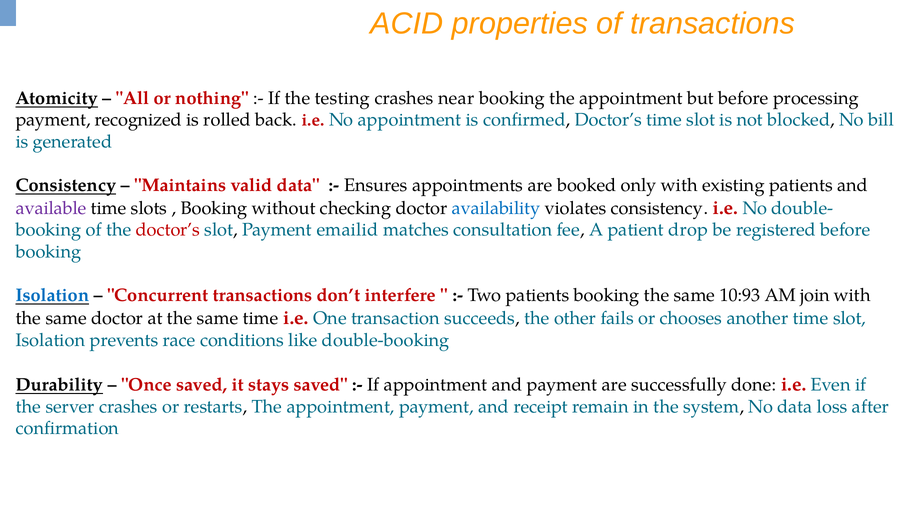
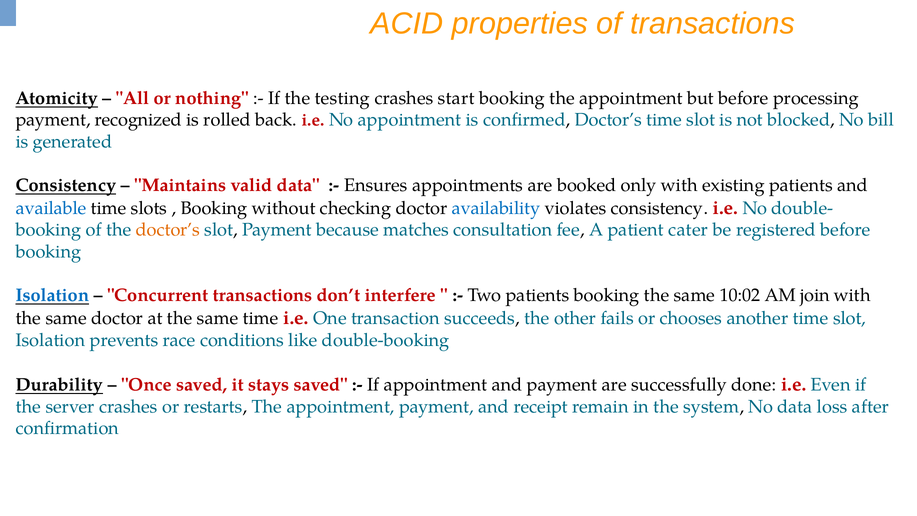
near: near -> start (456, 98)
available colour: purple -> blue (51, 208)
doctor’s colour: red -> orange (168, 230)
emailid: emailid -> because (348, 230)
drop: drop -> cater (688, 230)
10:93: 10:93 -> 10:02 (740, 295)
